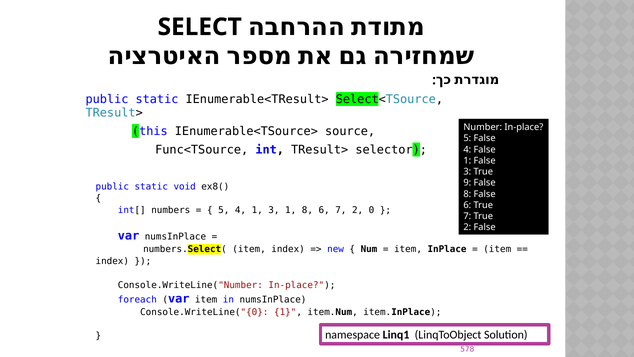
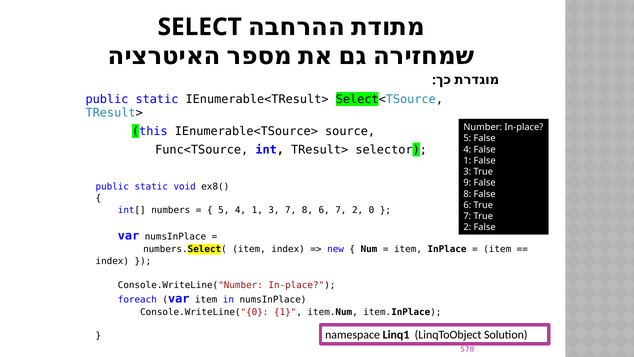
3 1: 1 -> 7 (291, 210)
